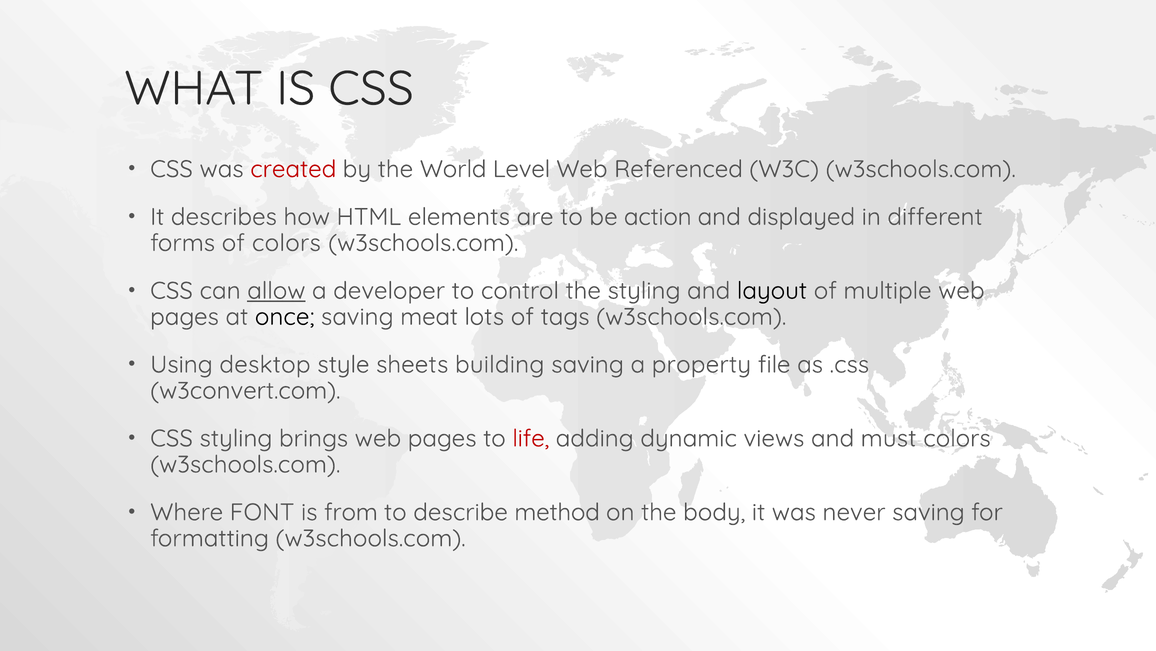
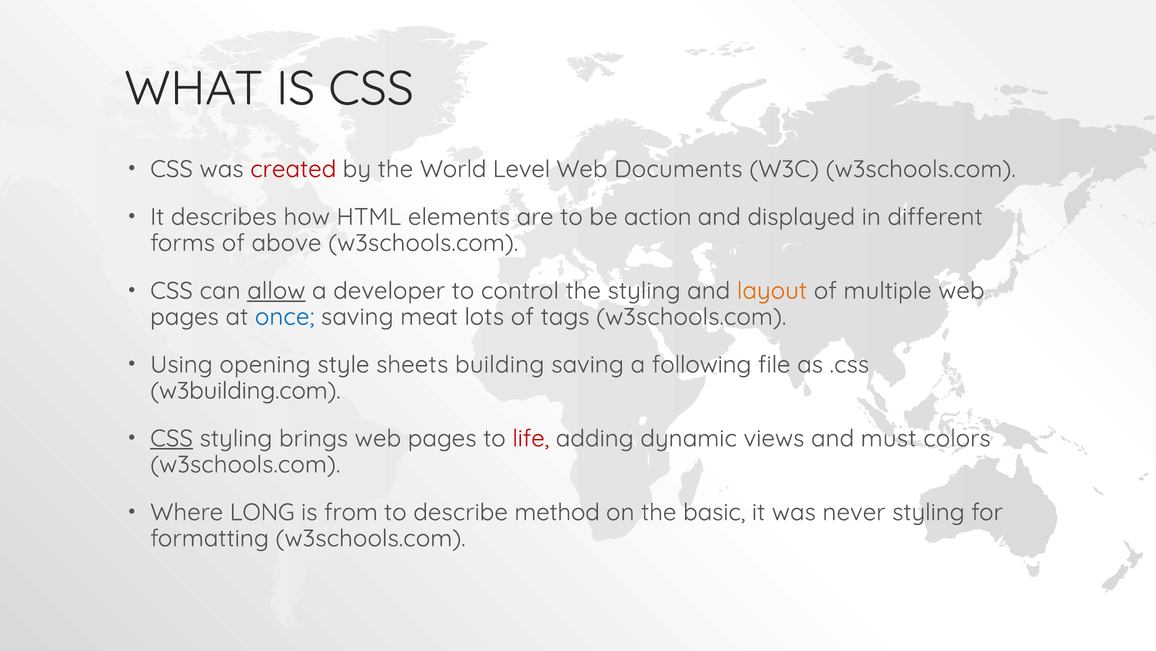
Referenced: Referenced -> Documents (678, 169)
of colors: colors -> above (286, 243)
layout colour: black -> orange (772, 291)
once colour: black -> blue (285, 317)
desktop: desktop -> opening (265, 364)
property: property -> following (702, 364)
w3convert.com: w3convert.com -> w3building.com (245, 390)
CSS underline: none -> present (172, 438)
FONT: FONT -> LONG (262, 512)
body: body -> basic (714, 512)
never saving: saving -> styling (928, 512)
